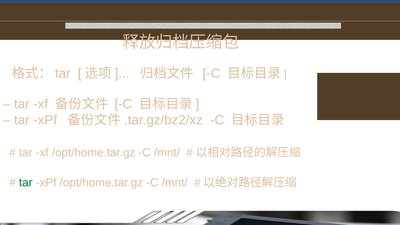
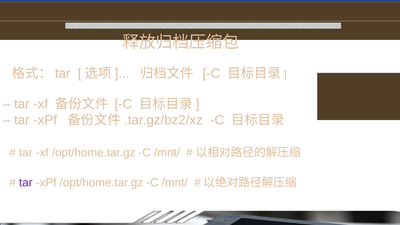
tar colour: green -> purple (26, 182)
